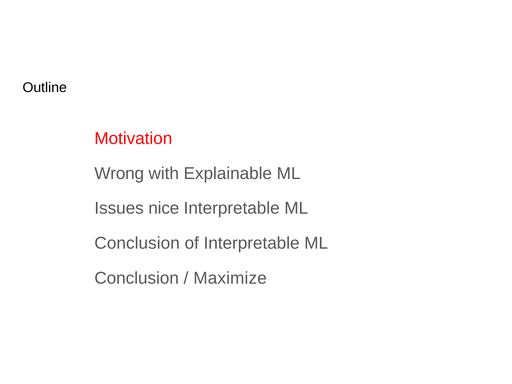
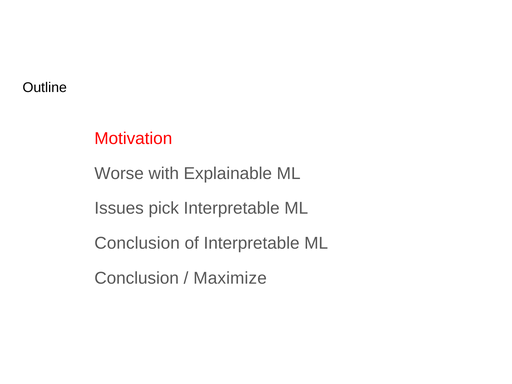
Wrong: Wrong -> Worse (119, 173)
nice: nice -> pick (164, 208)
